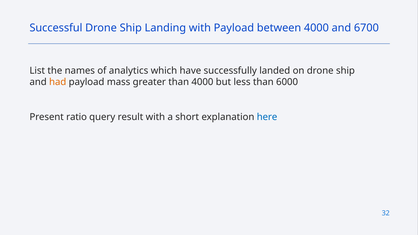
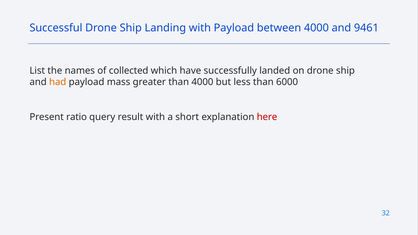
6700: 6700 -> 9461 (366, 28)
analytics: analytics -> collected (129, 71)
here colour: blue -> red (267, 117)
